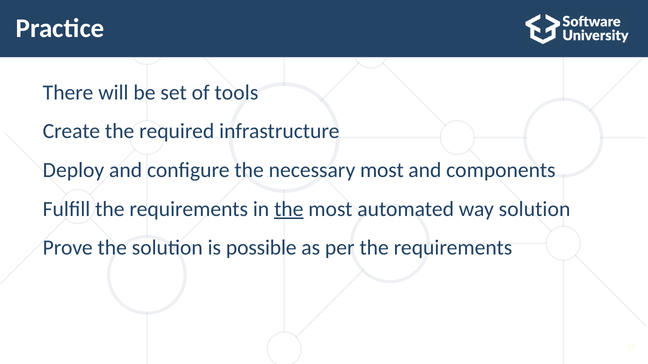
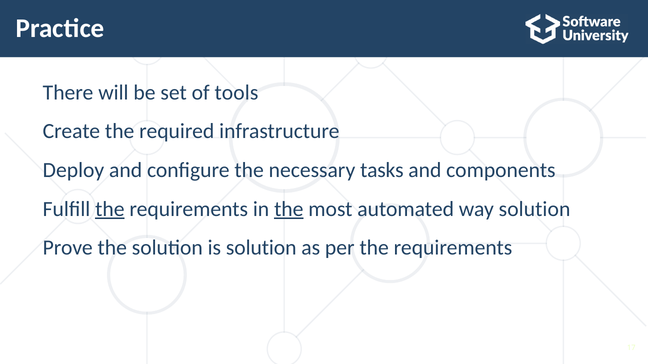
necessary most: most -> tasks (382, 170)
the underline: none -> present (110, 209)
is possible: possible -> solution (261, 248)
